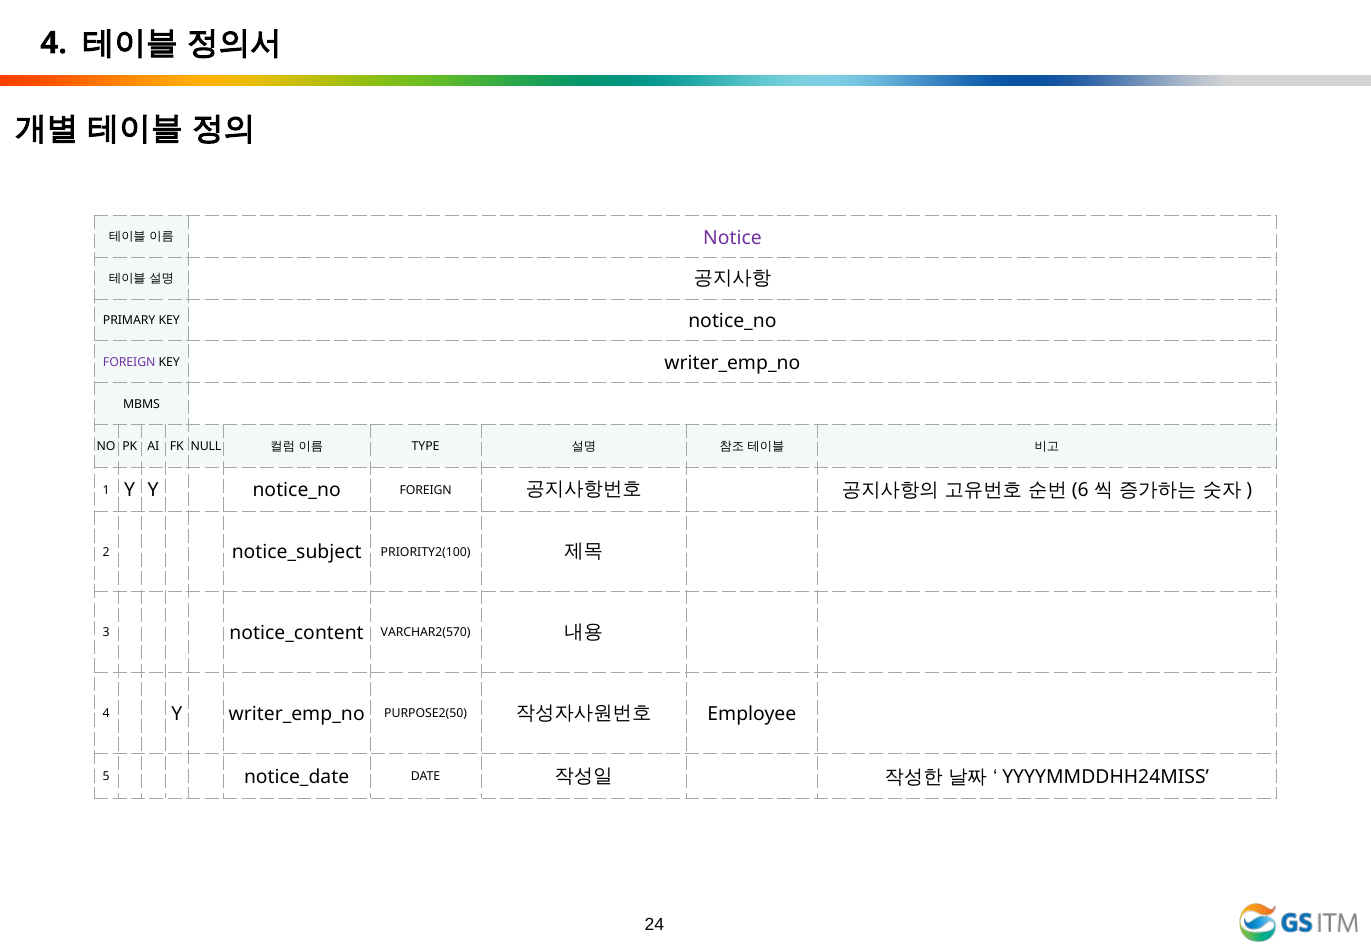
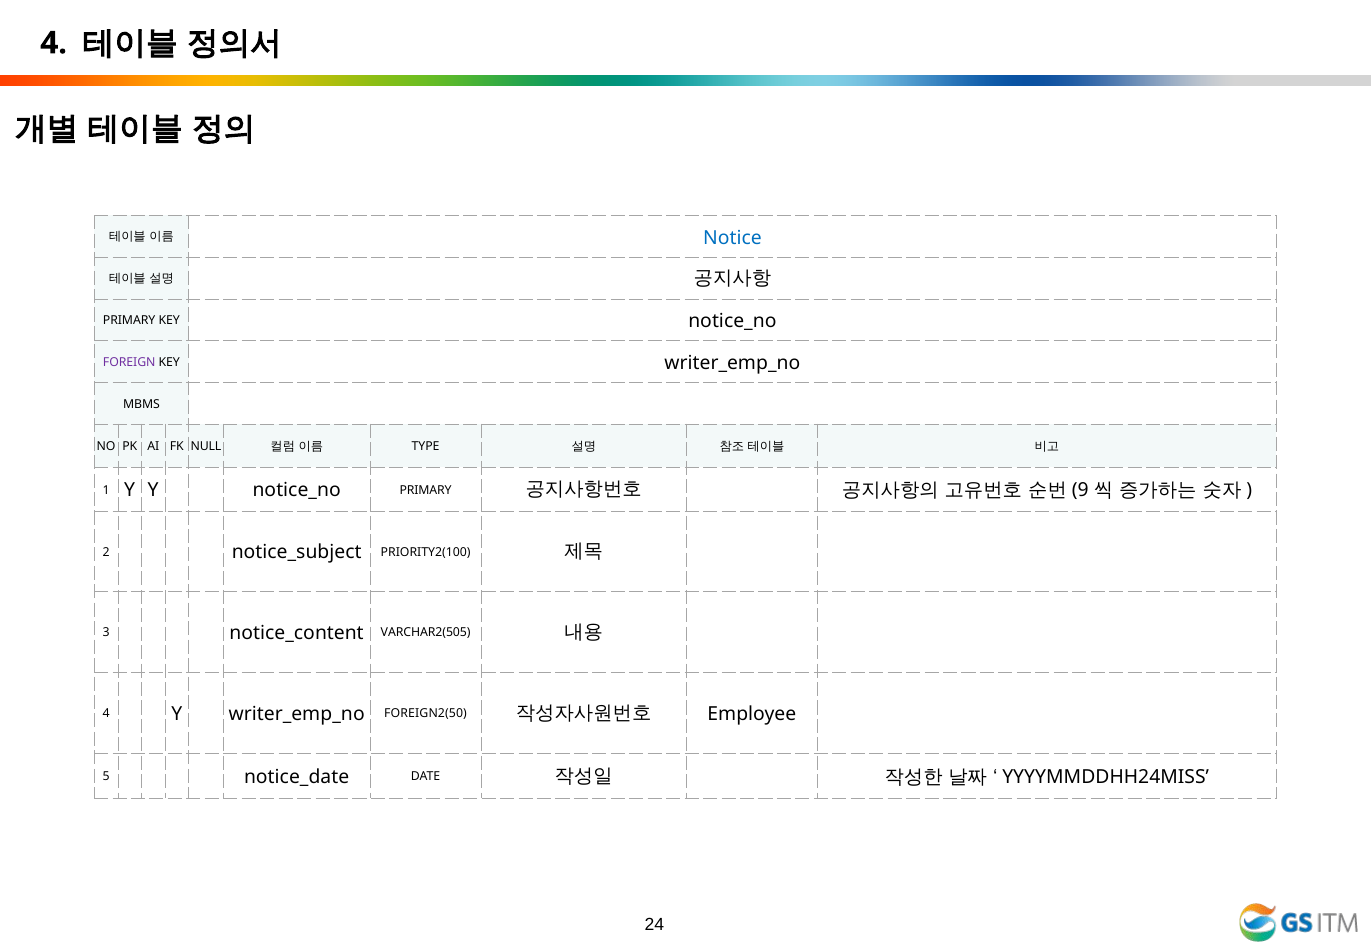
Notice colour: purple -> blue (732, 238)
FOREIGN: FOREIGN -> PRIMARY (426, 490)
6: 6 -> 9 (1080, 491)
VARCHAR2(570: VARCHAR2(570 -> VARCHAR2(505 (426, 633)
PURPOSE2(50: PURPOSE2(50 -> FOREIGN2(50 (426, 714)
